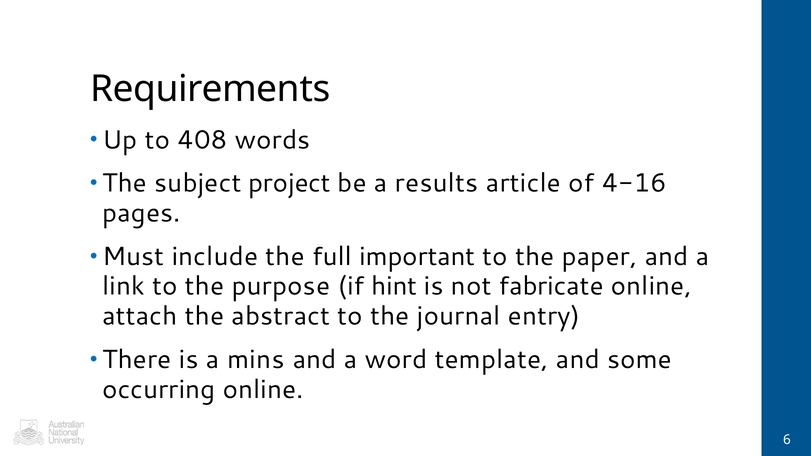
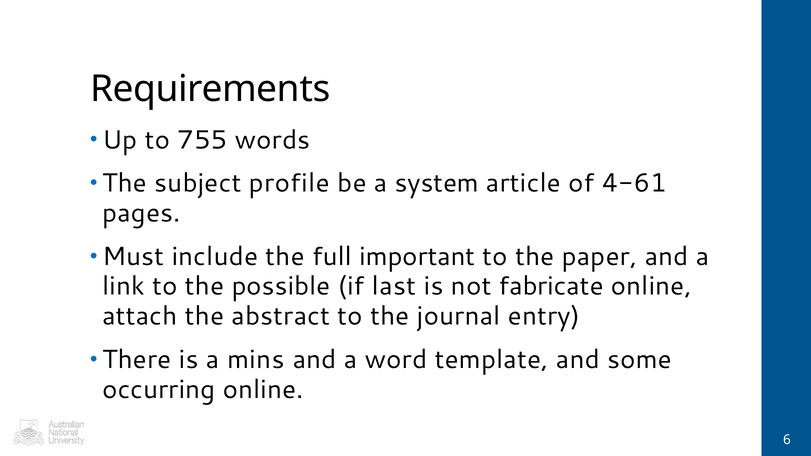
408: 408 -> 755 (202, 140)
project: project -> profile (289, 183)
results: results -> system (437, 183)
4-16: 4-16 -> 4-61 (634, 183)
purpose: purpose -> possible (281, 286)
hint: hint -> last (394, 286)
